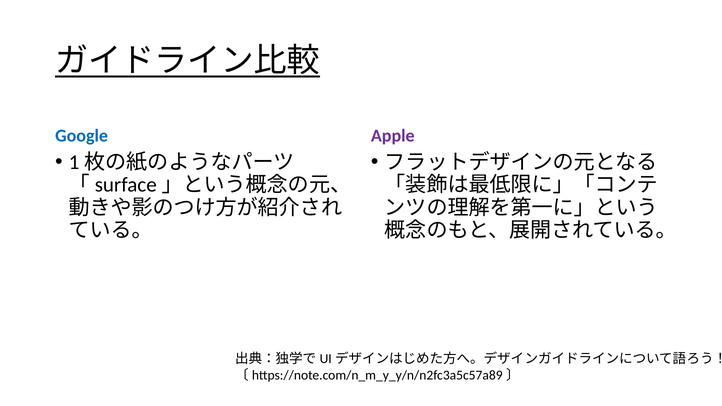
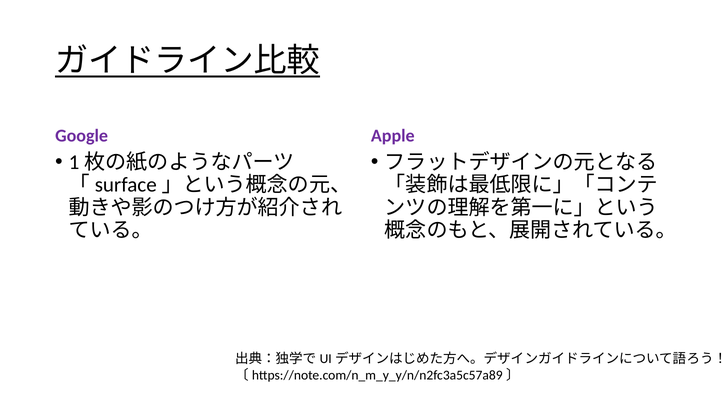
Google colour: blue -> purple (82, 136)
